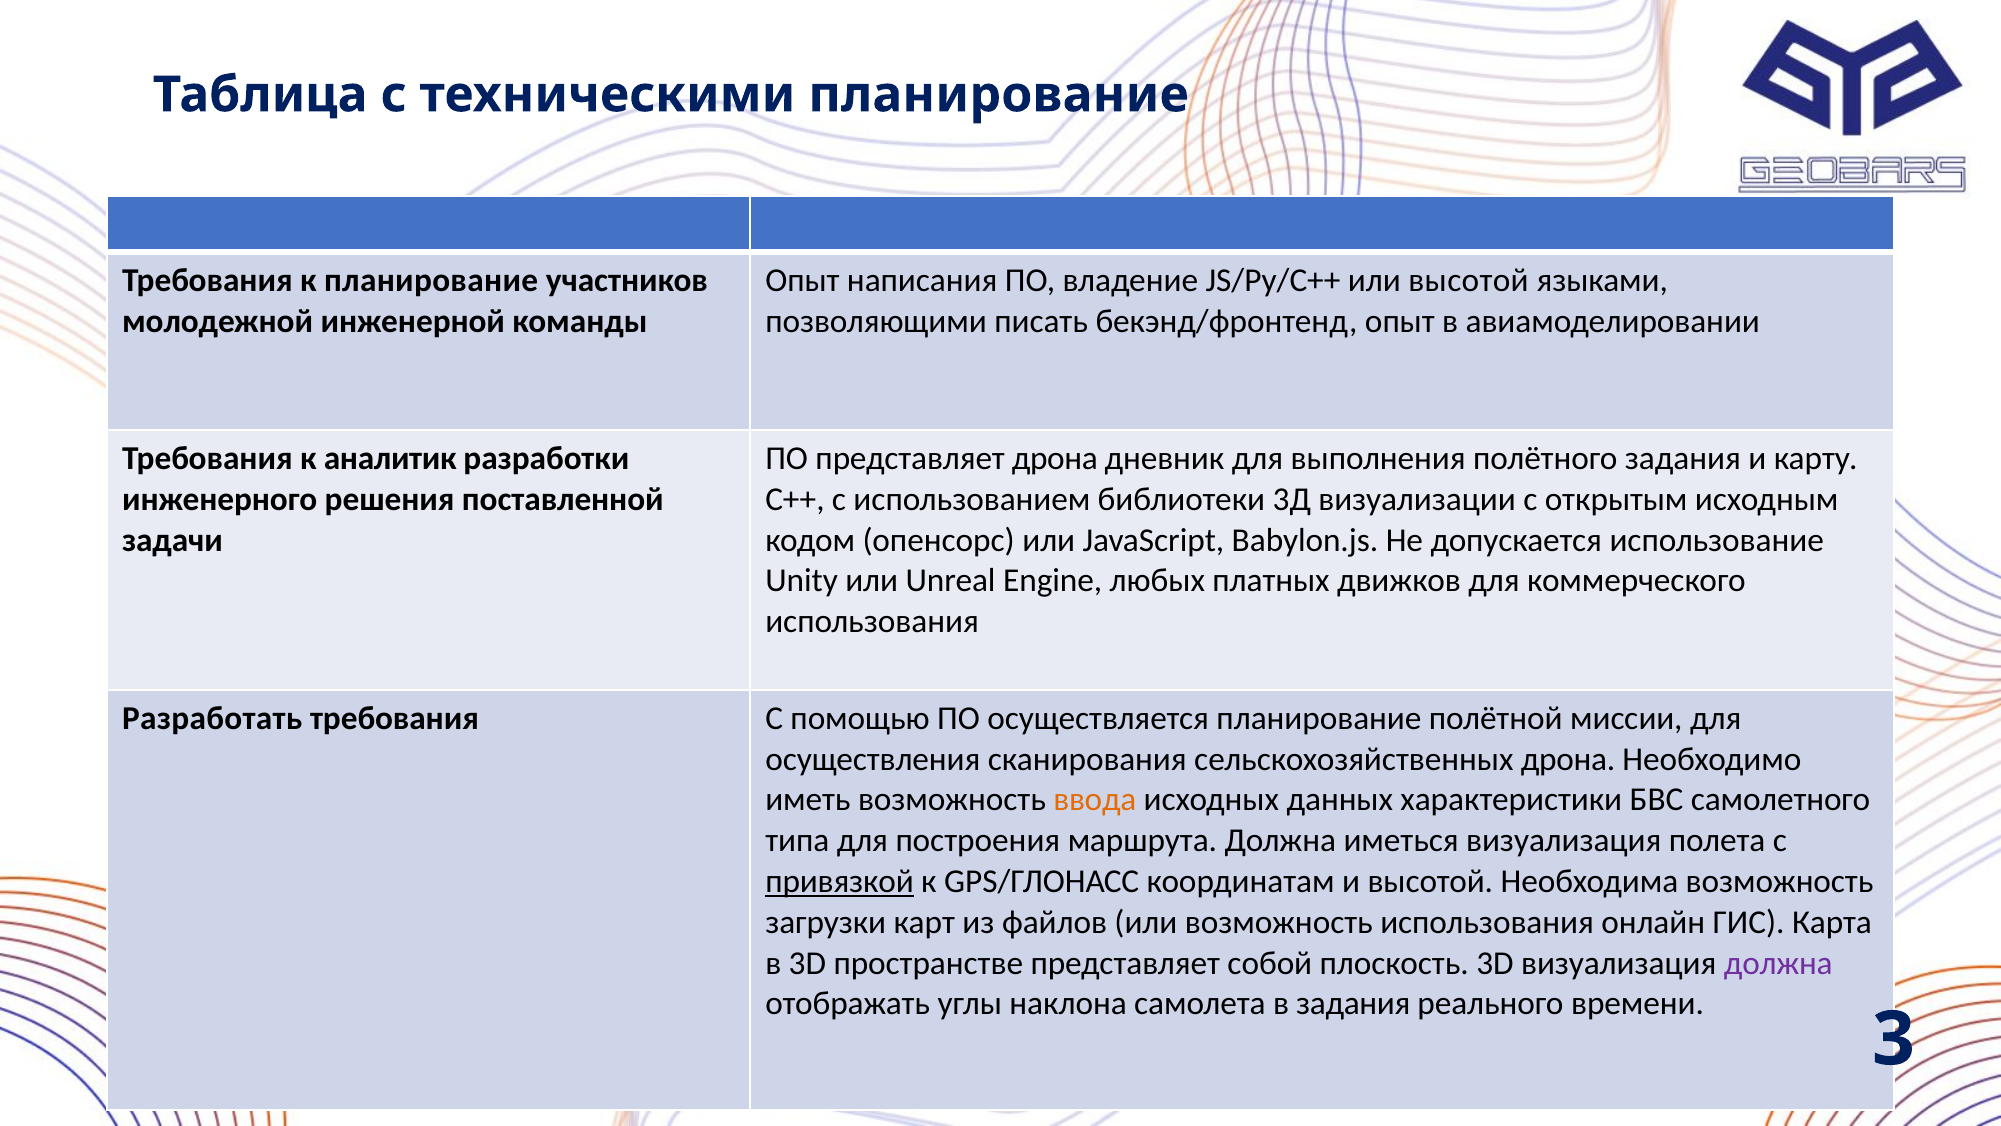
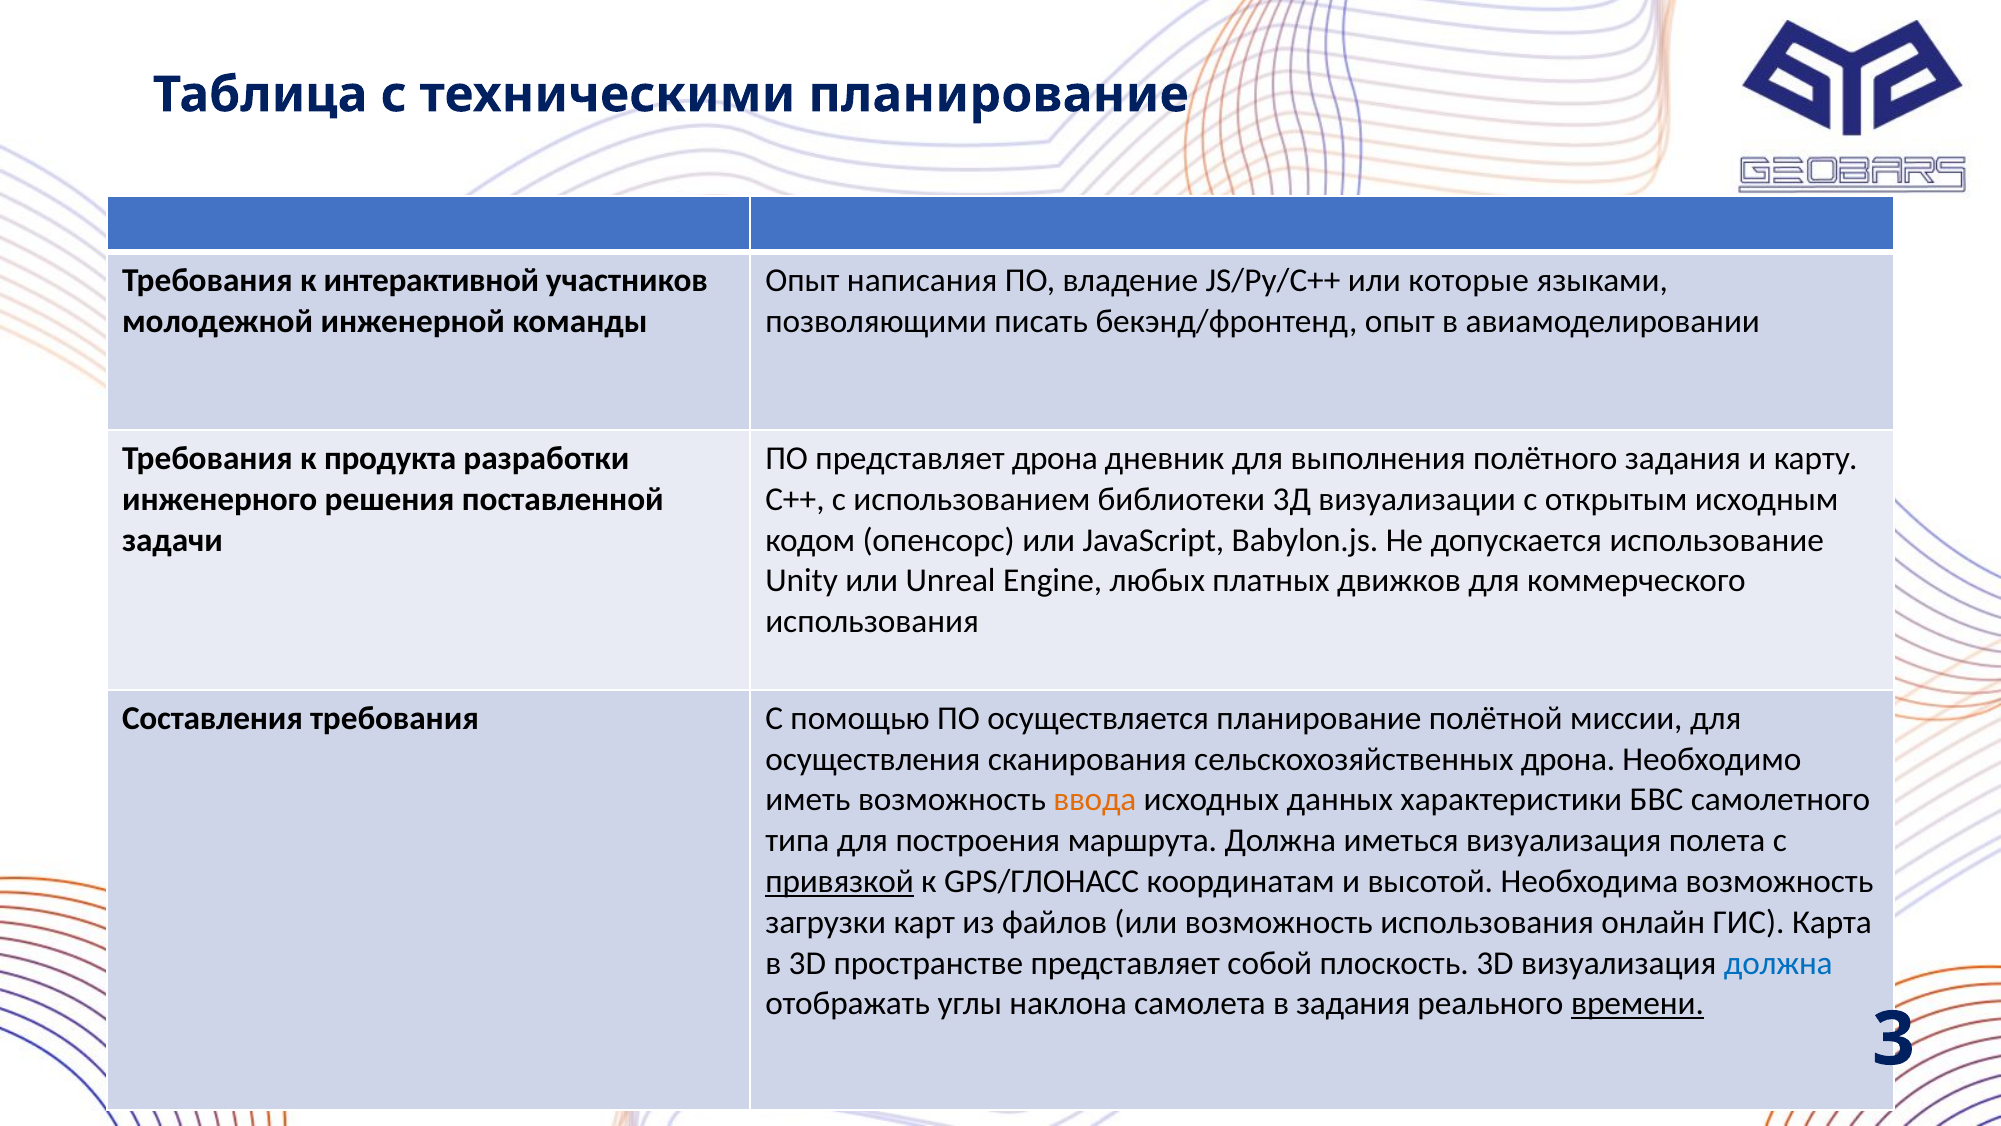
к планирование: планирование -> интерактивной (431, 280)
или высотой: высотой -> которые (1469, 280)
аналитик: аналитик -> продукта (390, 458)
Разработать: Разработать -> Составления (212, 718)
должна colour: purple -> blue (1778, 963)
времени underline: none -> present (1638, 1003)
